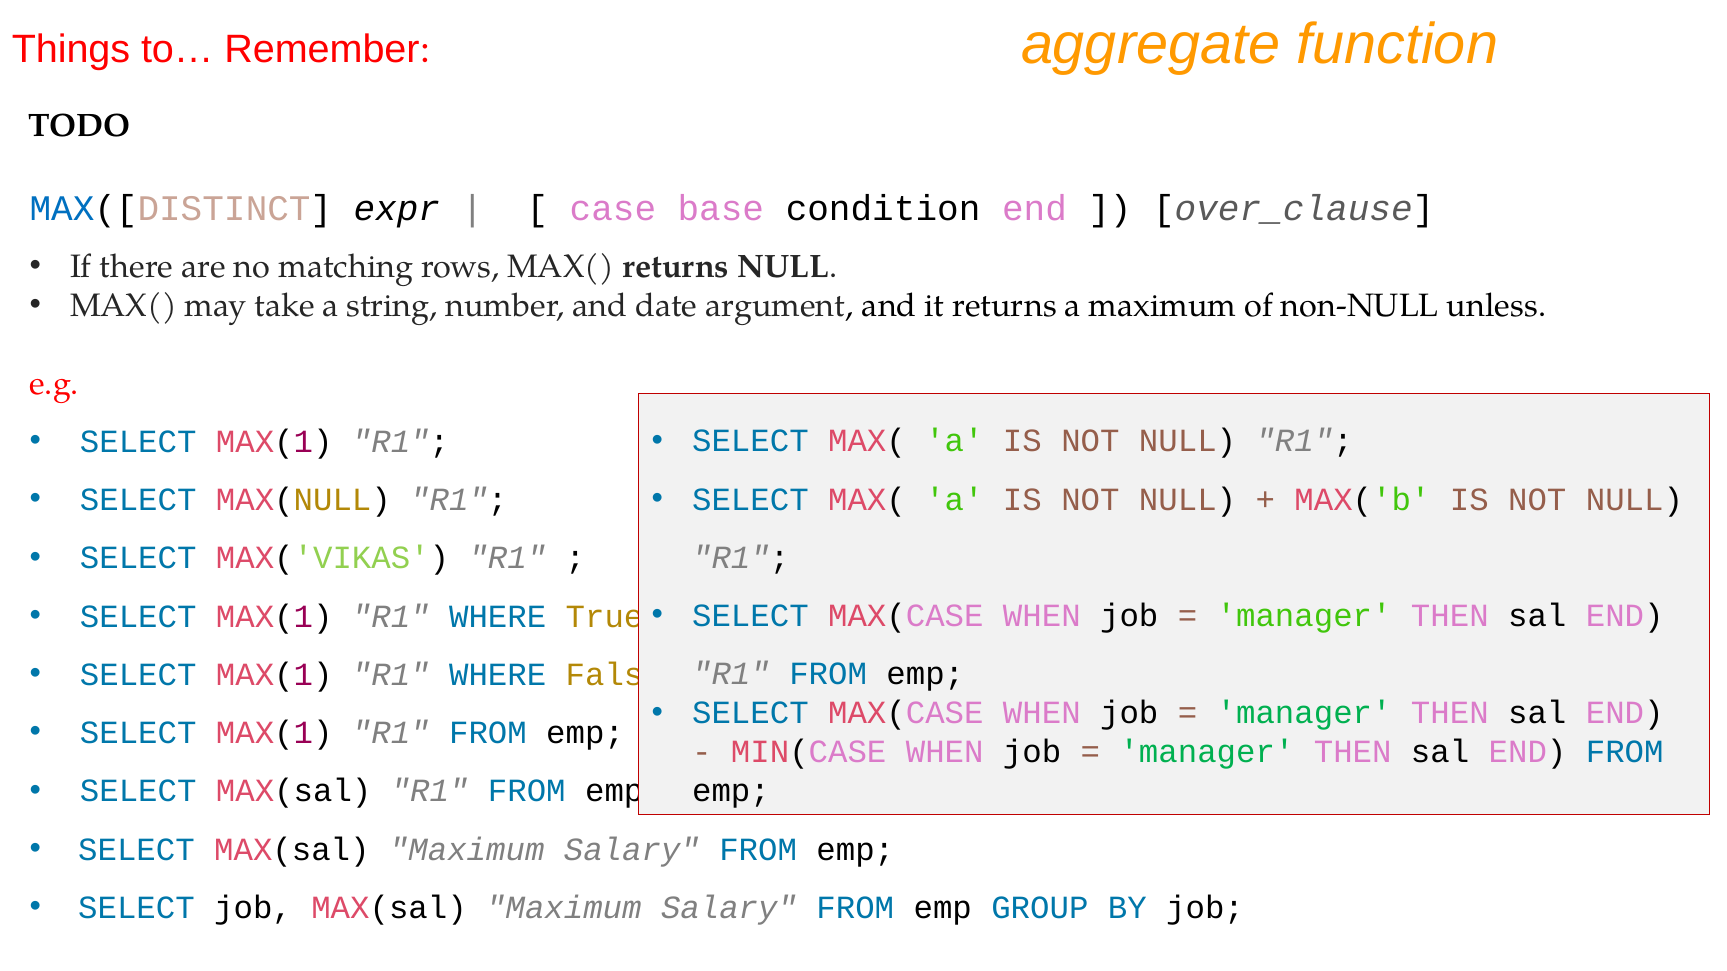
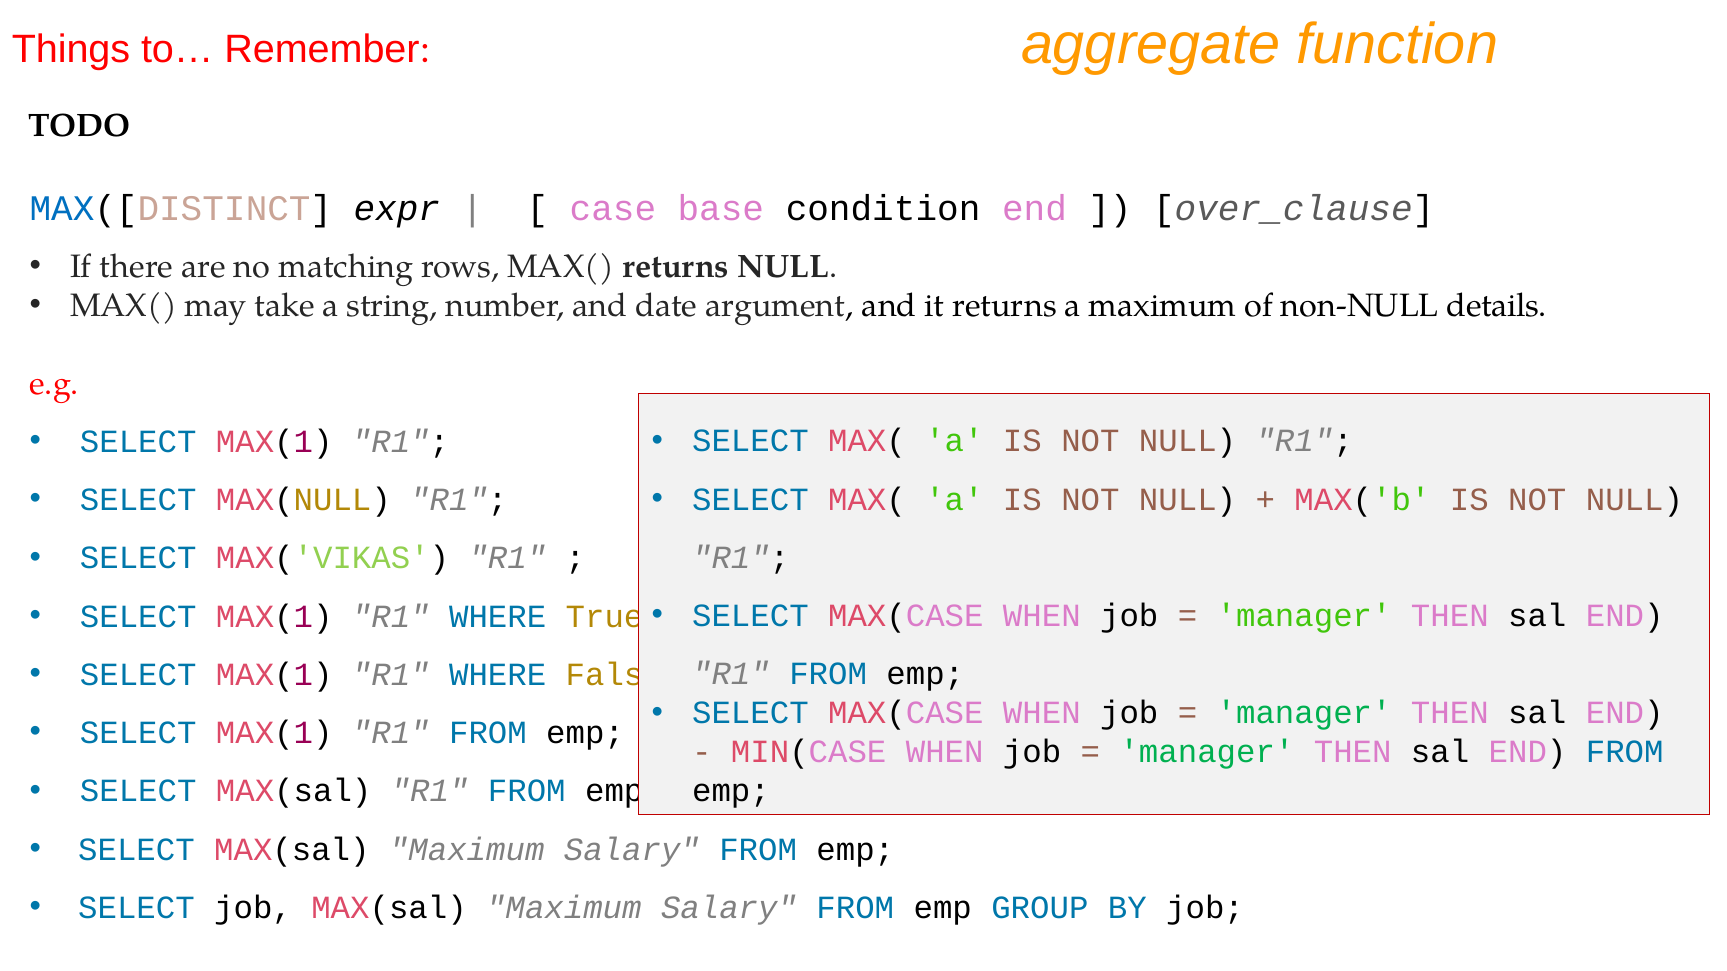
unless: unless -> details (1497, 306)
